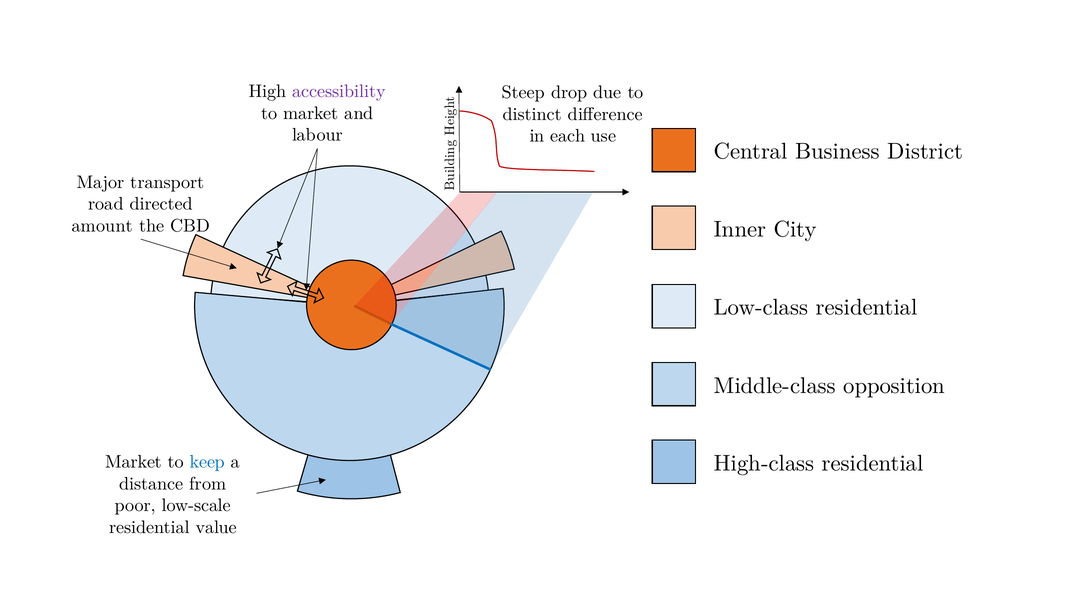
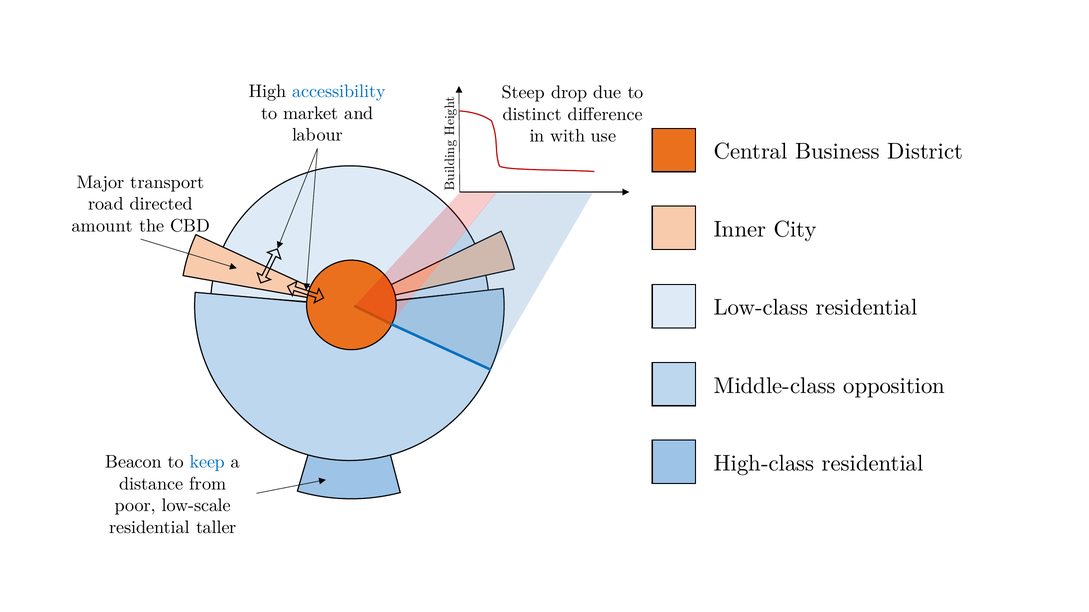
accessibility colour: purple -> blue (339, 91)
each: each -> with (568, 136)
Market: Market -> Beacon (134, 462)
value: value -> taller (216, 528)
